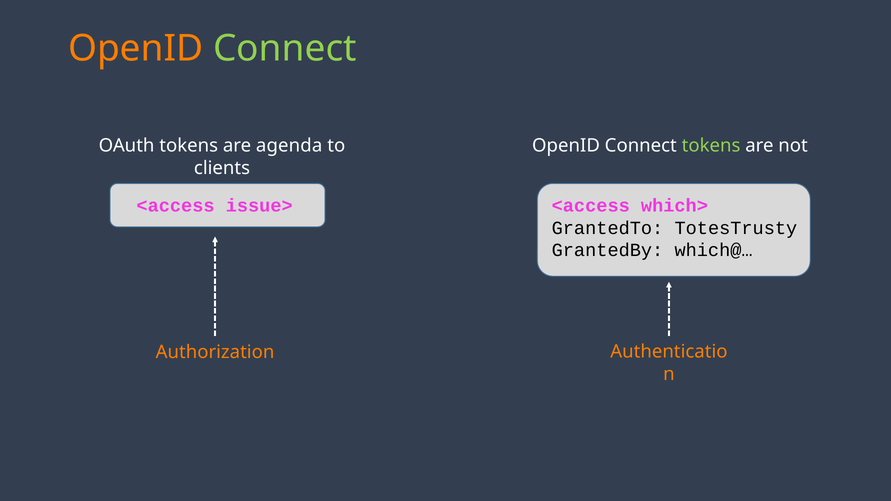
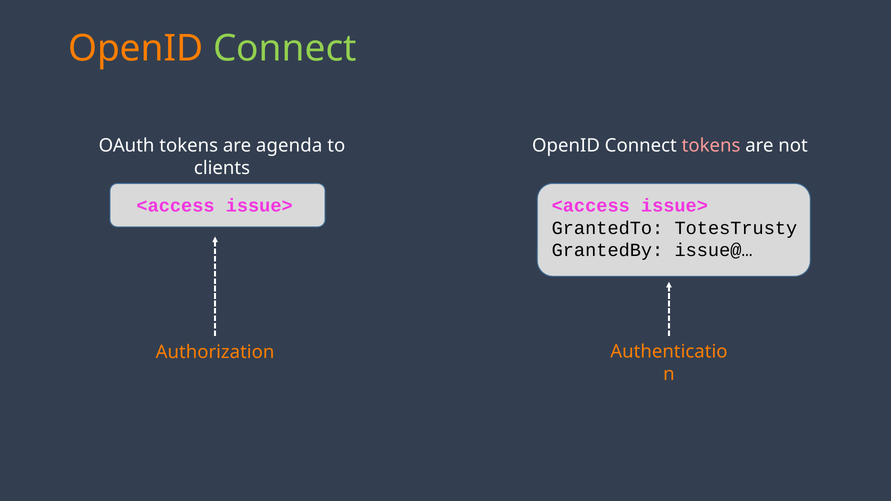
tokens colour: light green -> pink (711, 146)
which>: which> -> issue> (674, 206)
which@…: which@… -> issue@… (714, 250)
